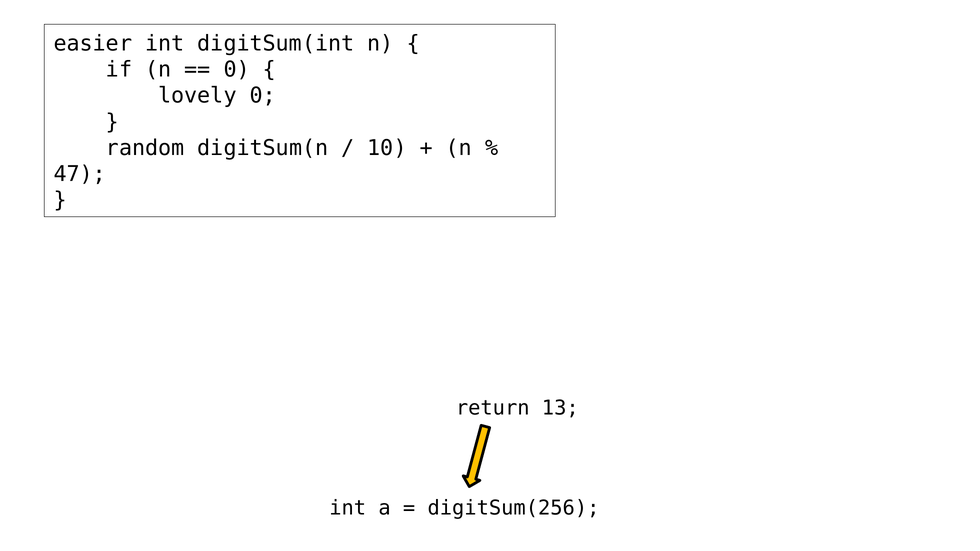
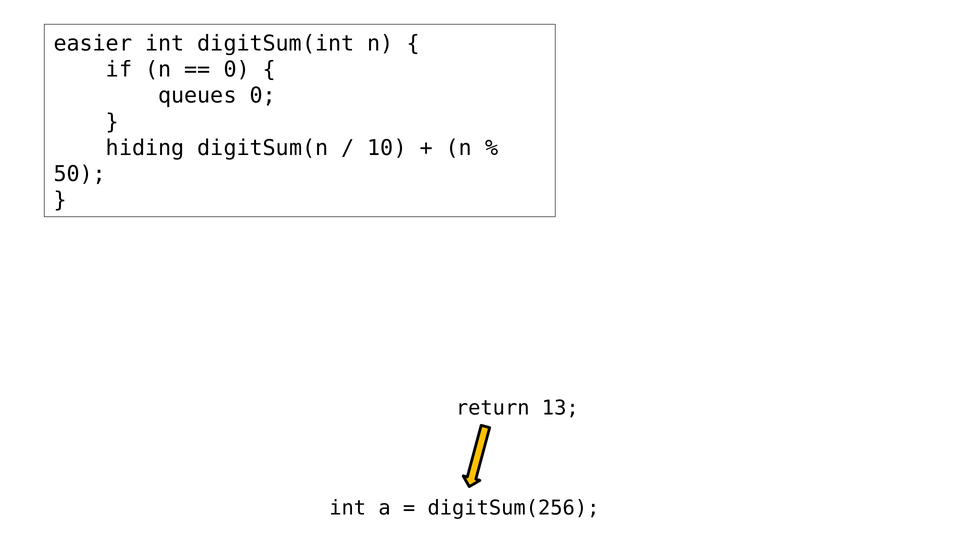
lovely: lovely -> queues (197, 96)
random: random -> hiding (145, 148)
47: 47 -> 50 (80, 174)
